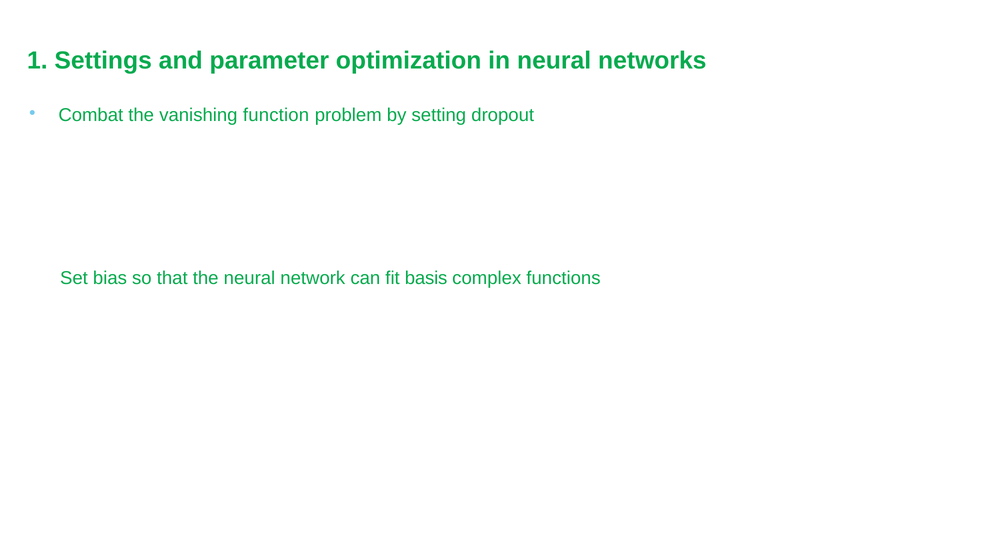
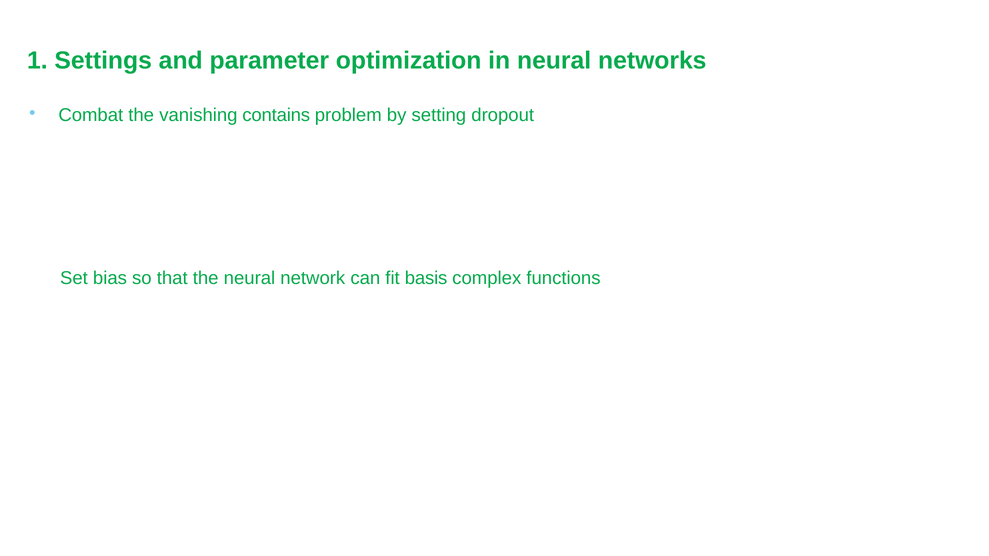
function: function -> contains (276, 115)
